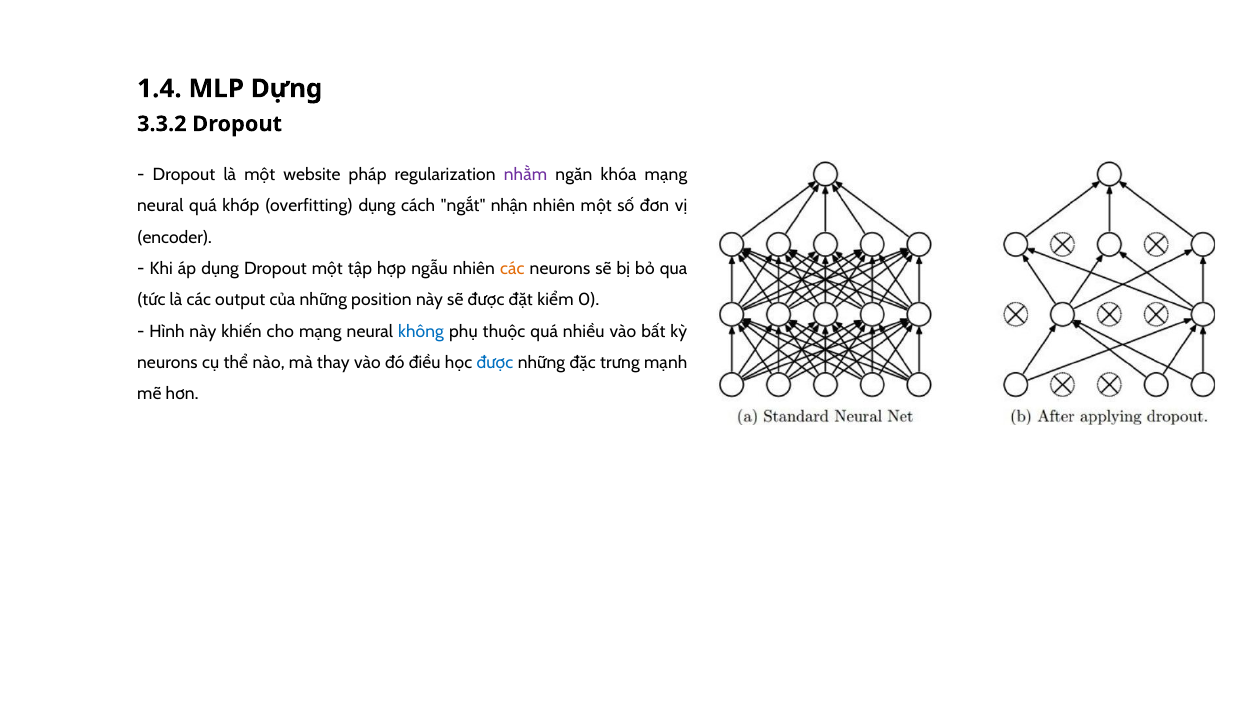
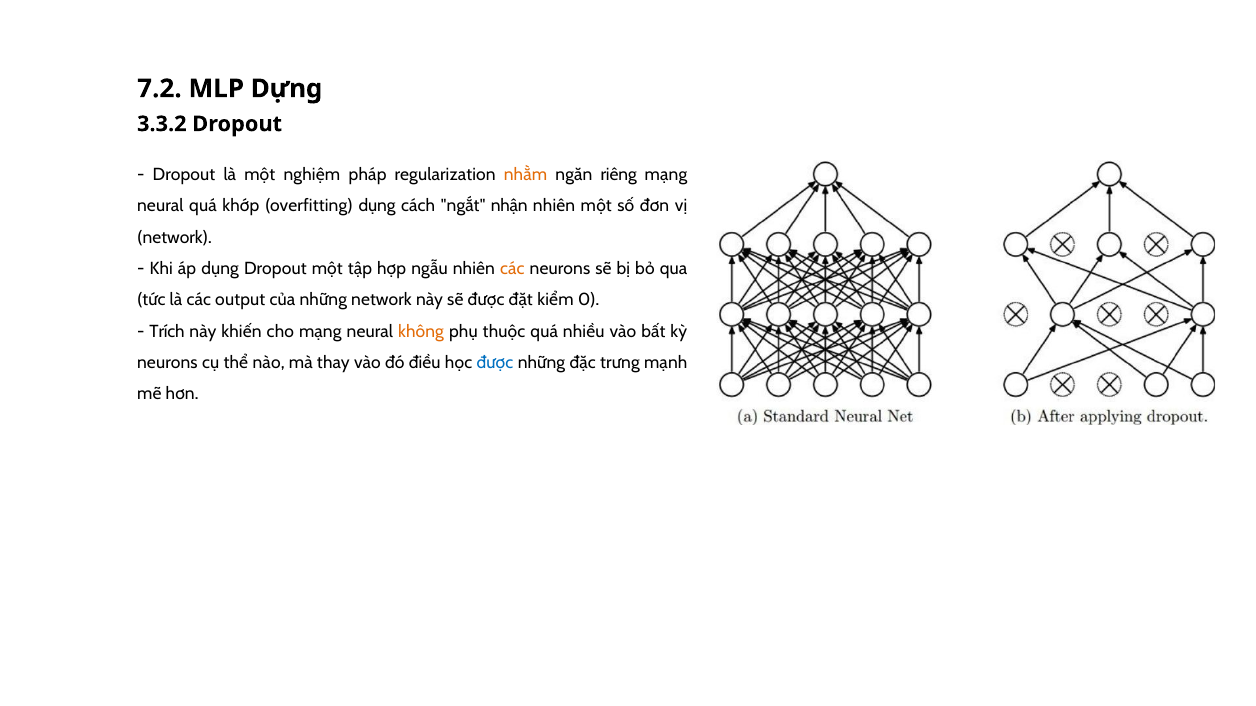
1.4: 1.4 -> 7.2 (159, 89)
website: website -> nghiệm (312, 175)
nhằm colour: purple -> orange (525, 175)
khóa: khóa -> riêng (619, 175)
encoder: encoder -> network (174, 237)
những position: position -> network (381, 300)
Hình: Hình -> Trích (167, 332)
không colour: blue -> orange (421, 332)
